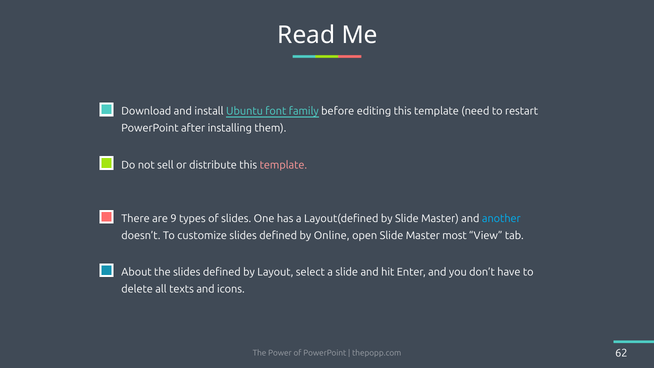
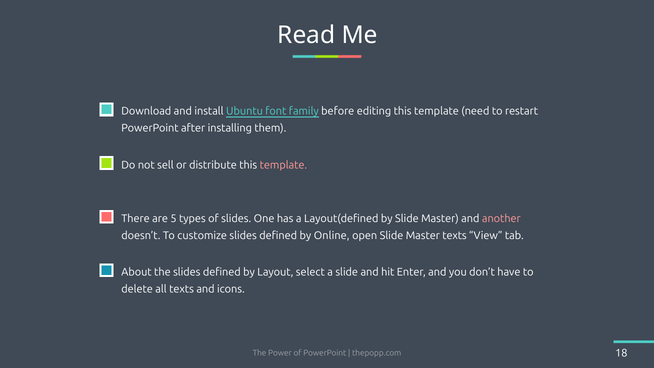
9: 9 -> 5 (173, 219)
another colour: light blue -> pink (501, 219)
Master most: most -> texts (455, 236)
62: 62 -> 18 (621, 353)
